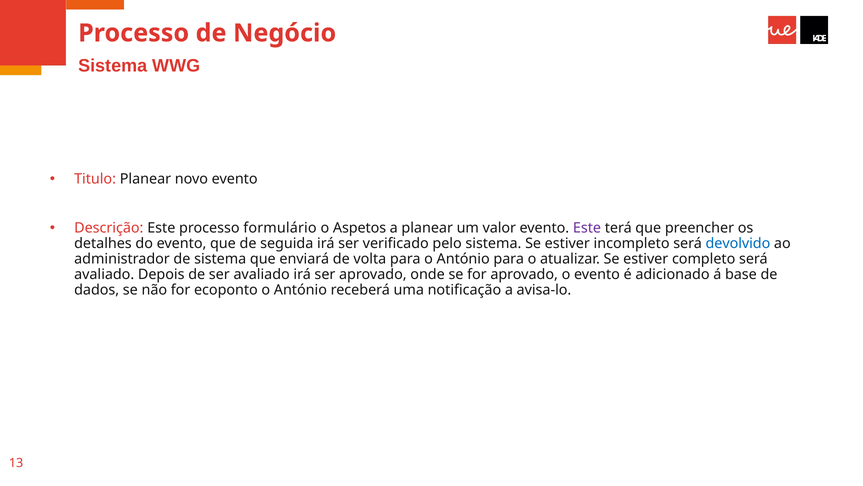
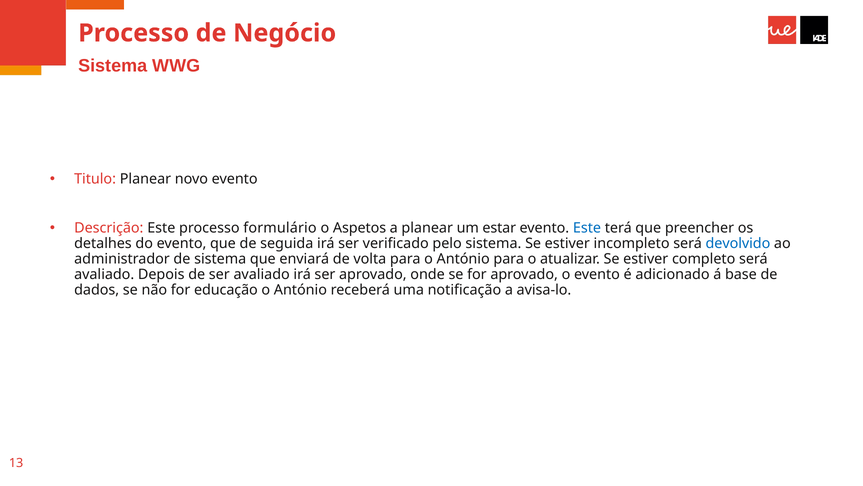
valor: valor -> estar (499, 228)
Este colour: purple -> blue (587, 228)
ecoponto: ecoponto -> educação (226, 290)
